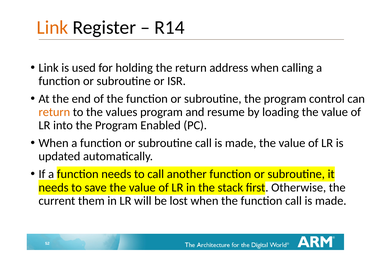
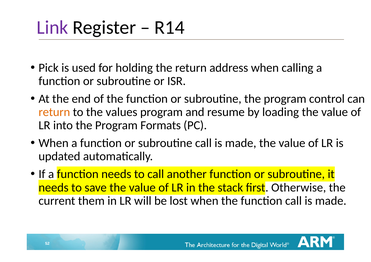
Link colour: orange -> purple (52, 27)
Link: Link -> Pick (49, 68)
Enabled: Enabled -> Formats (161, 125)
